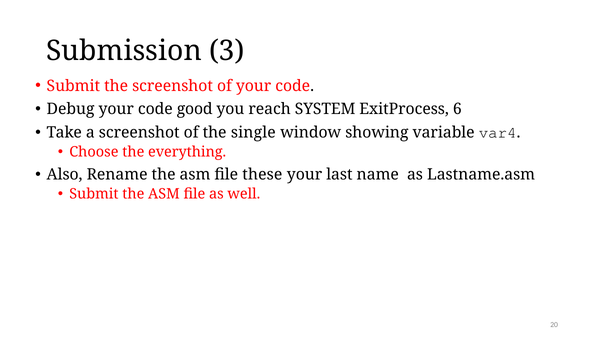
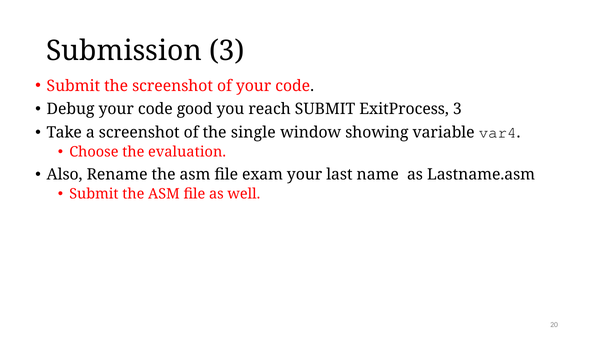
reach SYSTEM: SYSTEM -> SUBMIT (325, 109)
ExitProcess 6: 6 -> 3 (457, 109)
everything: everything -> evaluation (187, 152)
these: these -> exam (263, 174)
